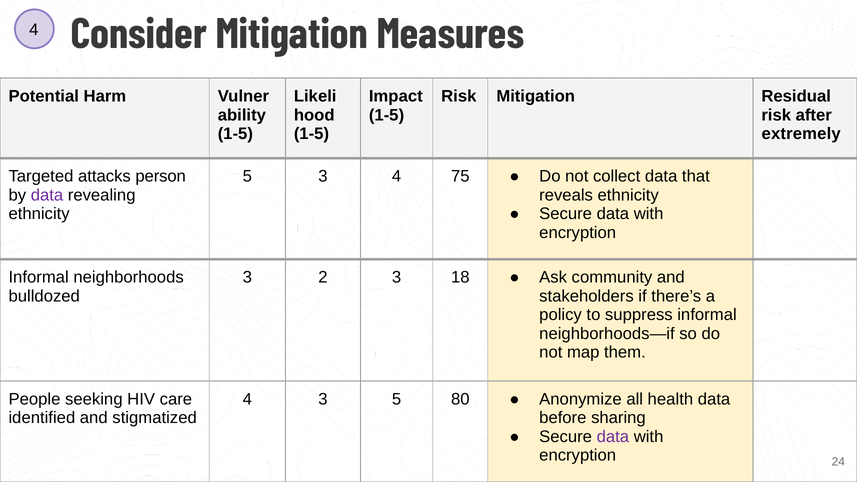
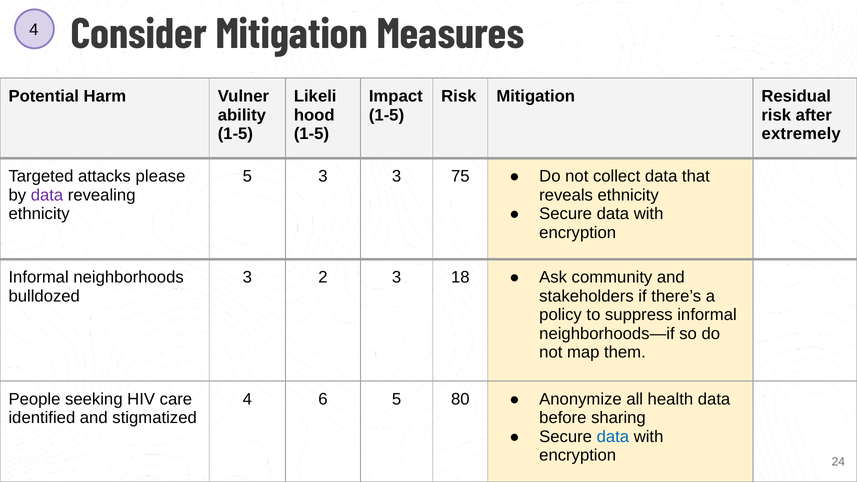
person: person -> please (160, 176)
3 4: 4 -> 3 (397, 176)
4 3: 3 -> 6 (323, 399)
data colour: purple -> blue (613, 437)
